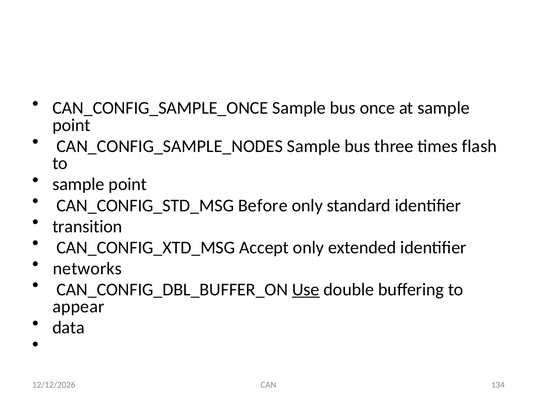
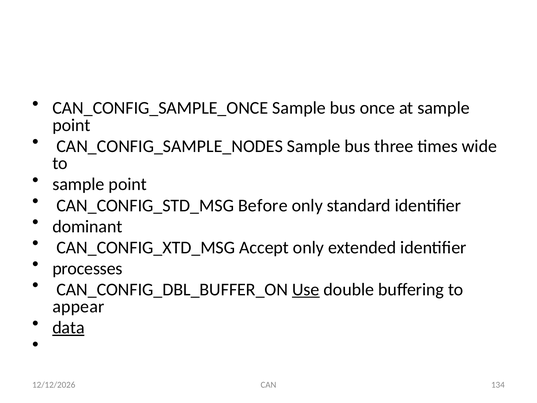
flash: flash -> wide (479, 146)
transition: transition -> dominant (87, 226)
networks: networks -> processes (87, 268)
data underline: none -> present (68, 327)
